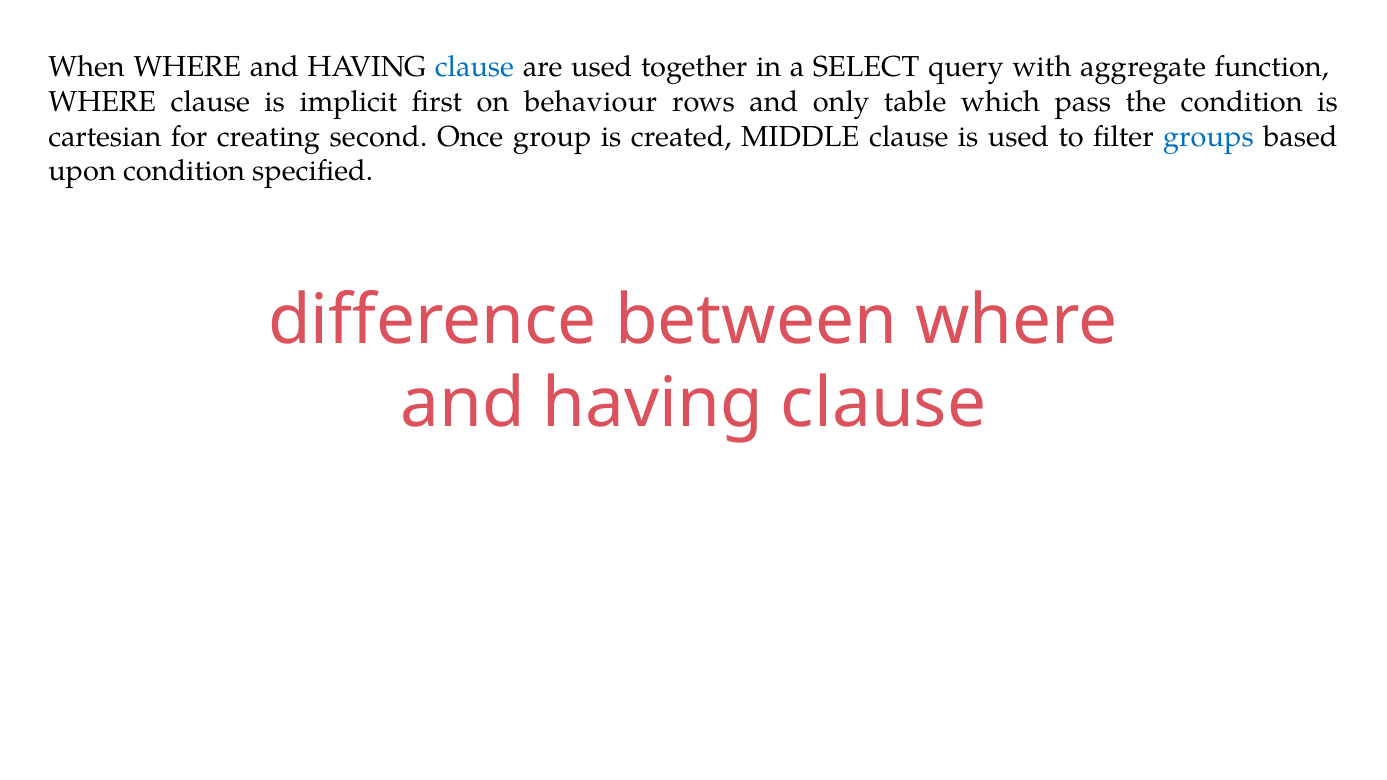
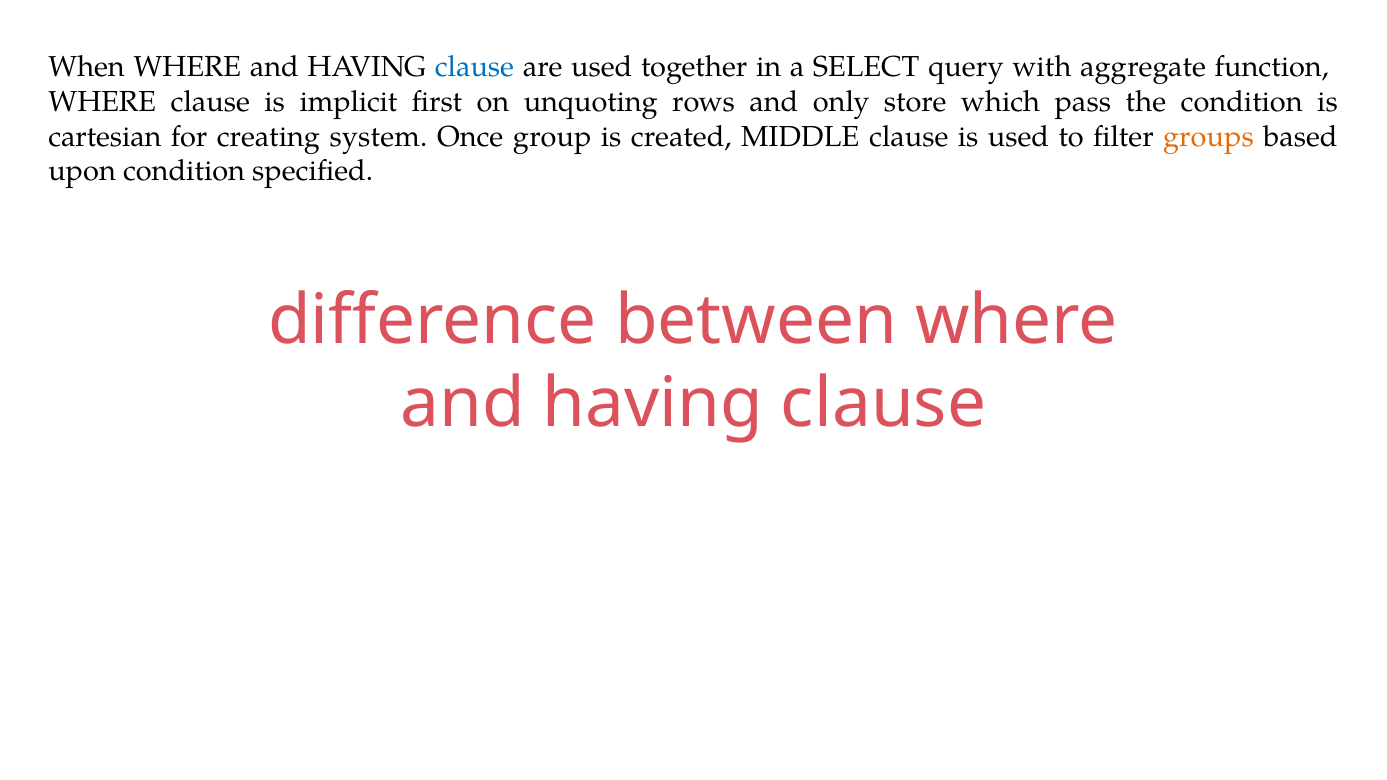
behaviour: behaviour -> unquoting (591, 102)
table: table -> store (915, 102)
second: second -> system (378, 137)
groups colour: blue -> orange (1208, 137)
